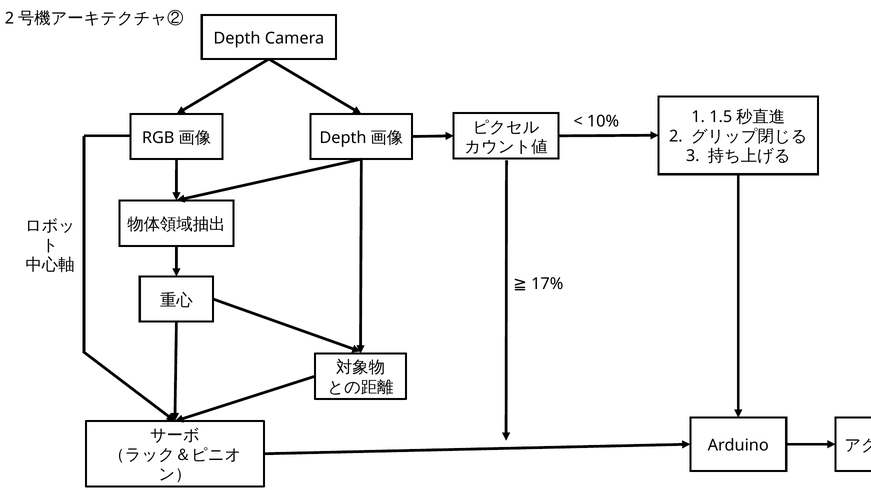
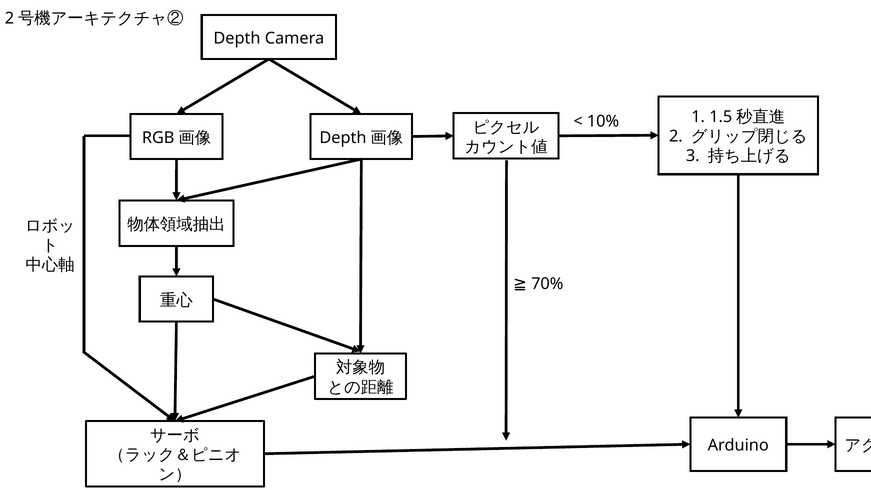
17%: 17% -> 70% (547, 284)
